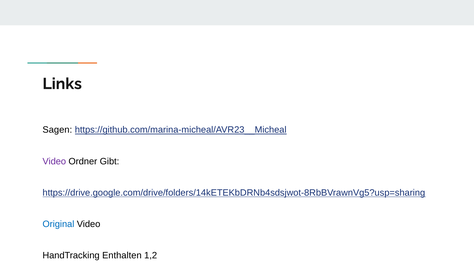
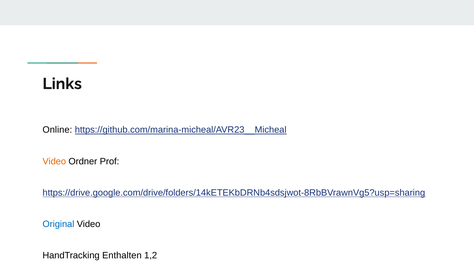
Sagen: Sagen -> Online (57, 130)
Video colour: purple -> orange (54, 161)
Gibt: Gibt -> Prof (110, 161)
